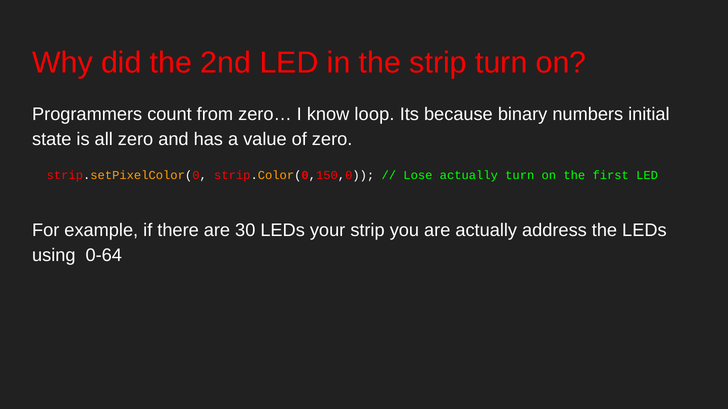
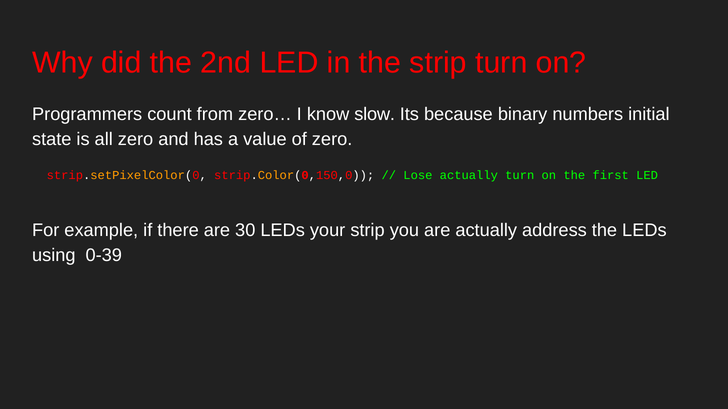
loop: loop -> slow (375, 114)
0-64: 0-64 -> 0-39 (104, 256)
